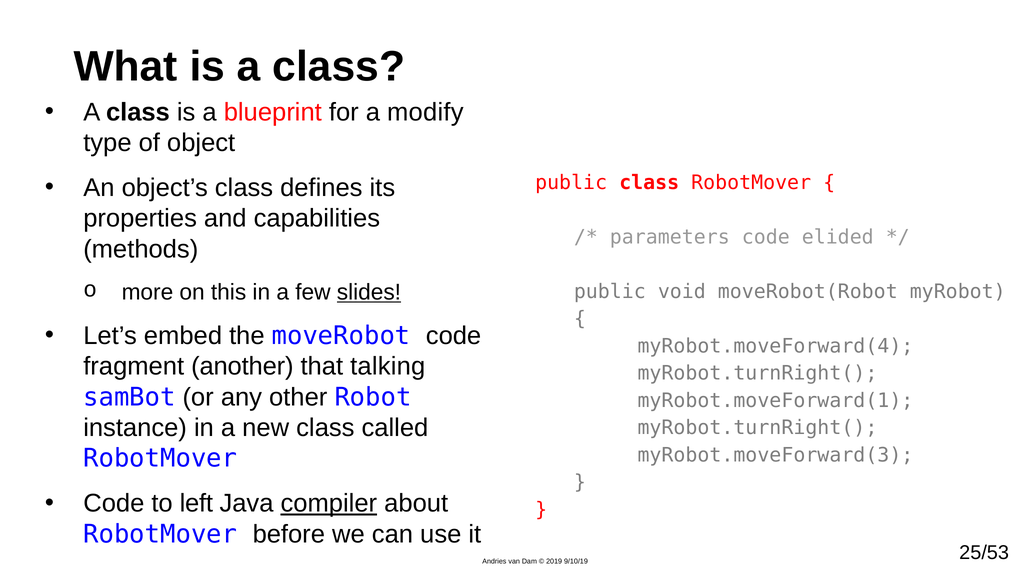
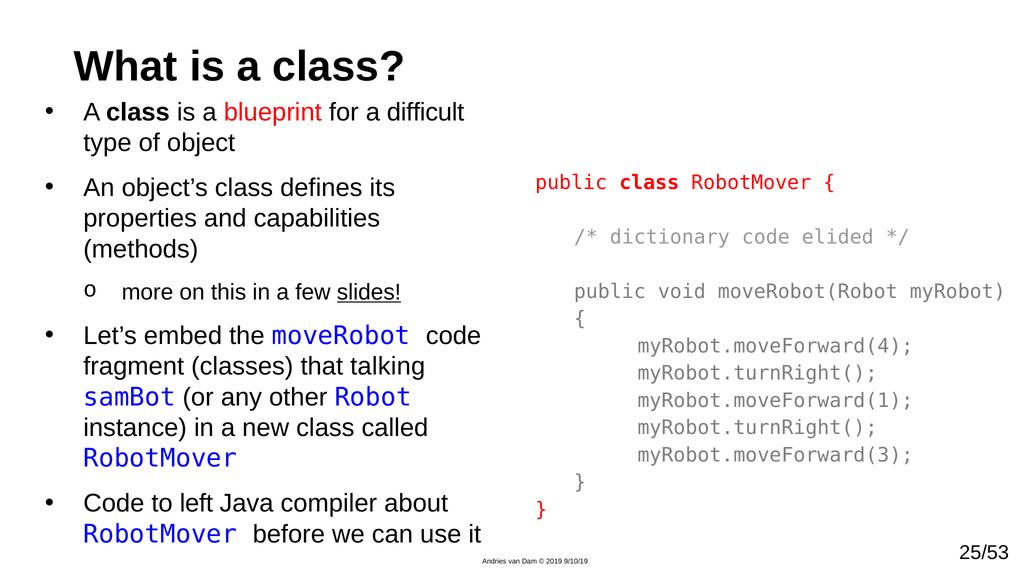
modify: modify -> difficult (426, 112)
parameters: parameters -> dictionary (670, 237)
another: another -> classes (242, 366)
compiler underline: present -> none (329, 503)
